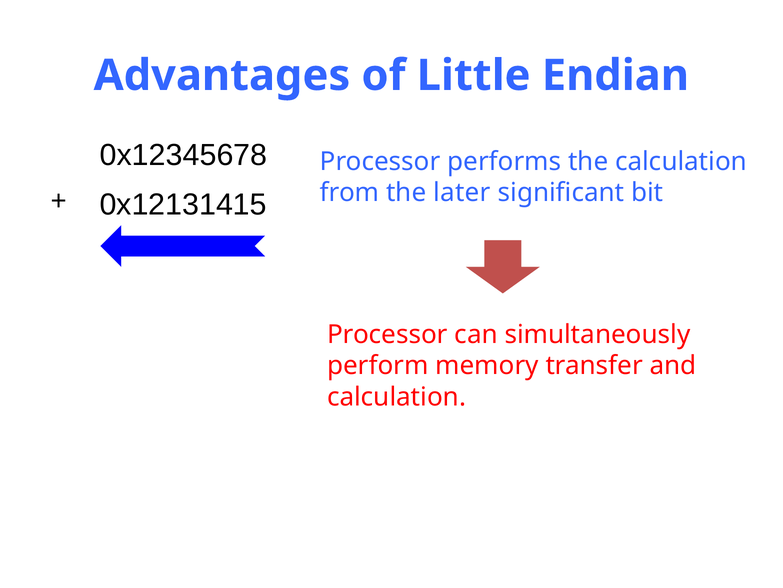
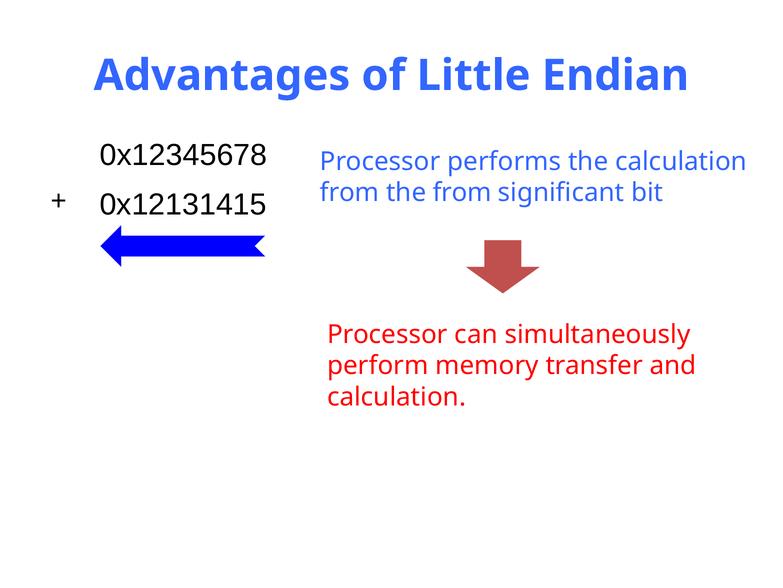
the later: later -> from (462, 193)
